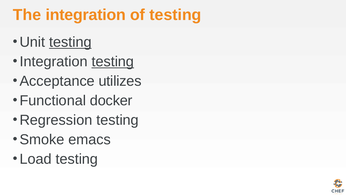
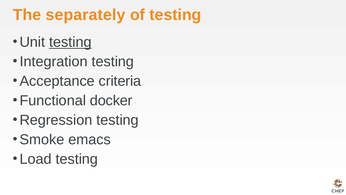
The integration: integration -> separately (86, 15)
testing underline: present -> none (113, 62)
utilizes: utilizes -> criteria (120, 81)
